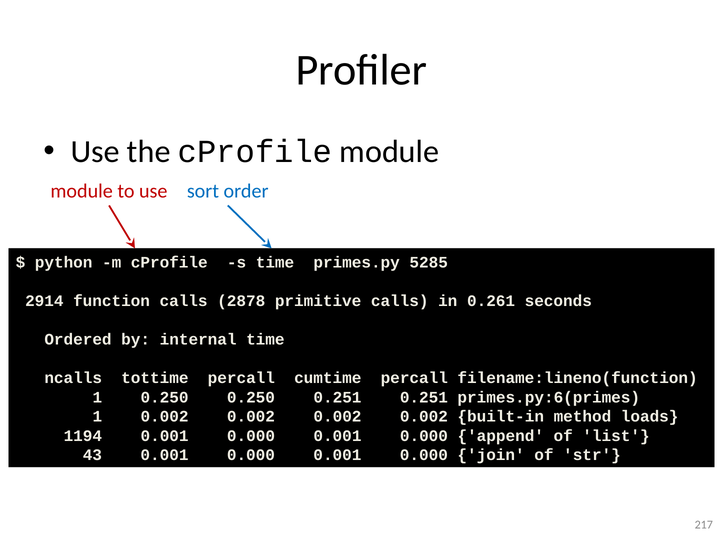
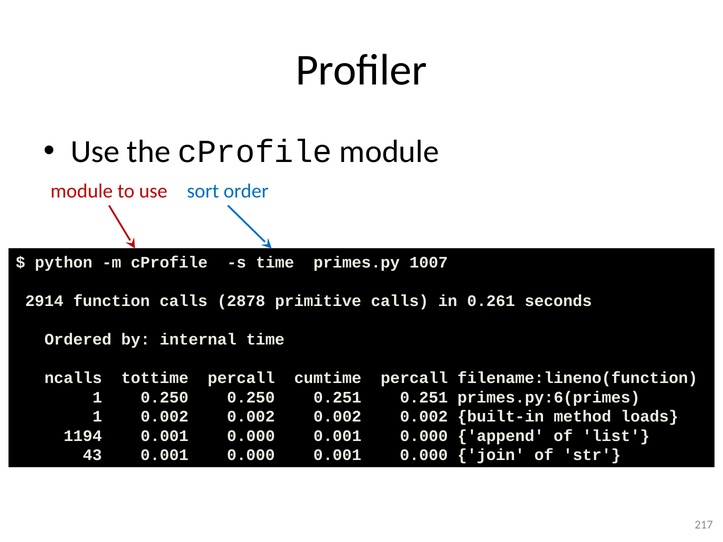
5285: 5285 -> 1007 (429, 263)
